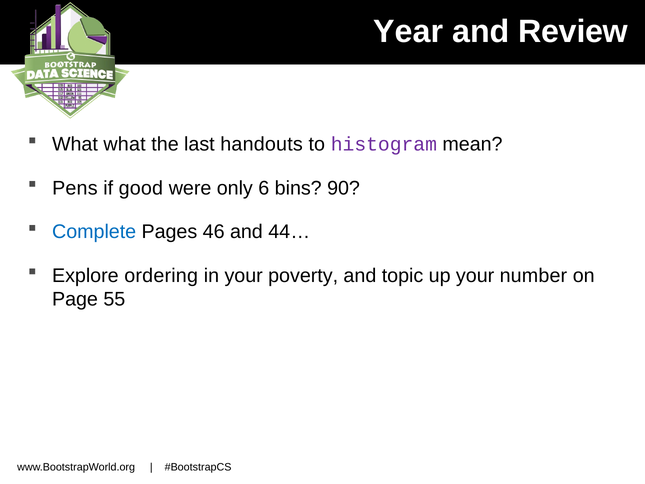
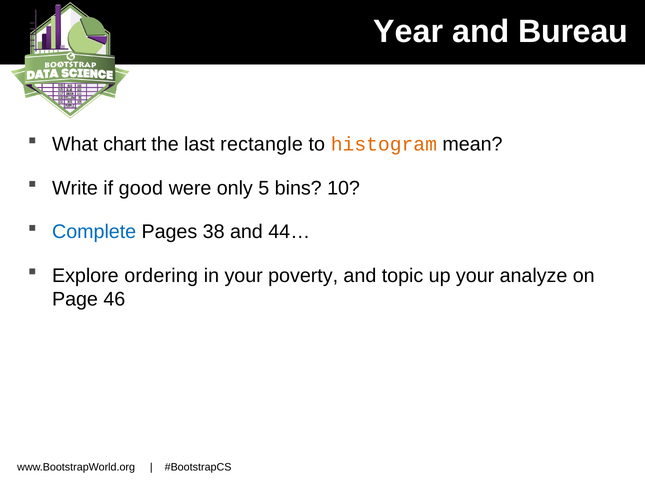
Review: Review -> Bureau (573, 32)
What what: what -> chart (125, 144)
handouts: handouts -> rectangle (262, 144)
histogram colour: purple -> orange (384, 144)
Pens: Pens -> Write (75, 188)
6: 6 -> 5 (264, 188)
90: 90 -> 10 (344, 188)
46: 46 -> 38 (214, 232)
number: number -> analyze (533, 276)
55: 55 -> 46 (114, 299)
